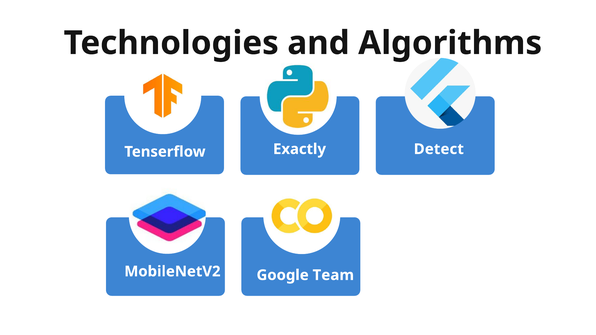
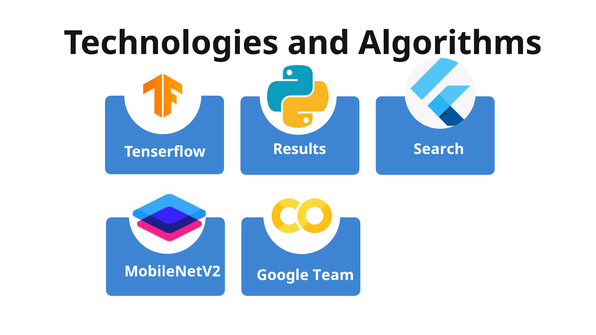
Detect: Detect -> Search (439, 149)
Exactly: Exactly -> Results (300, 149)
